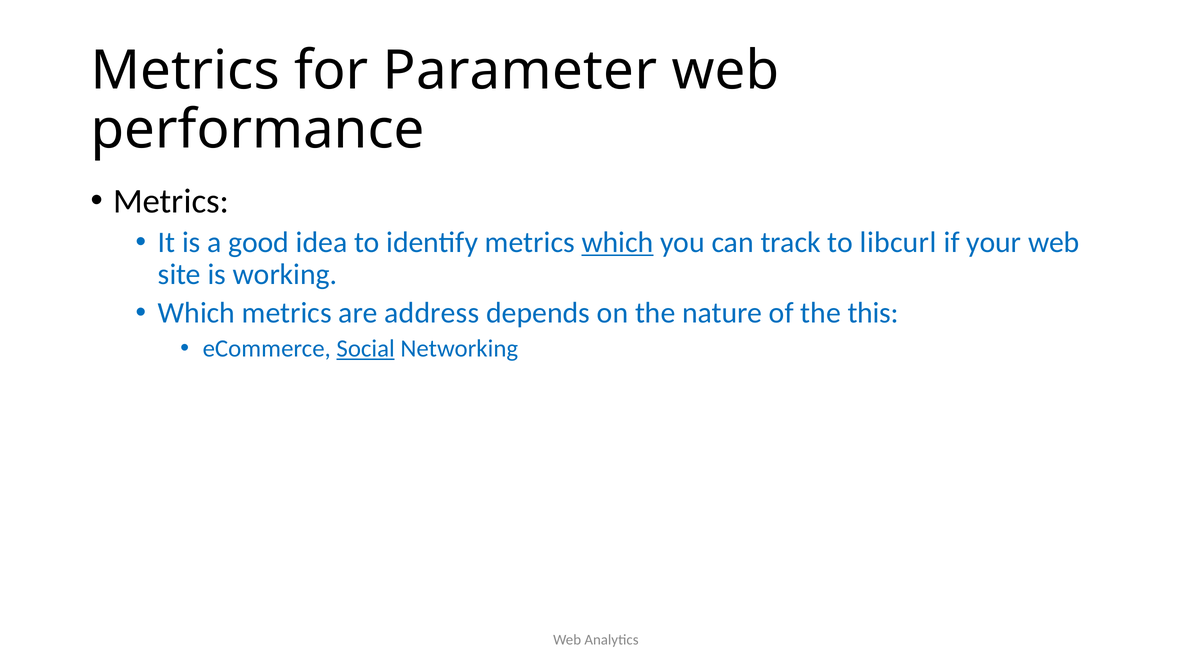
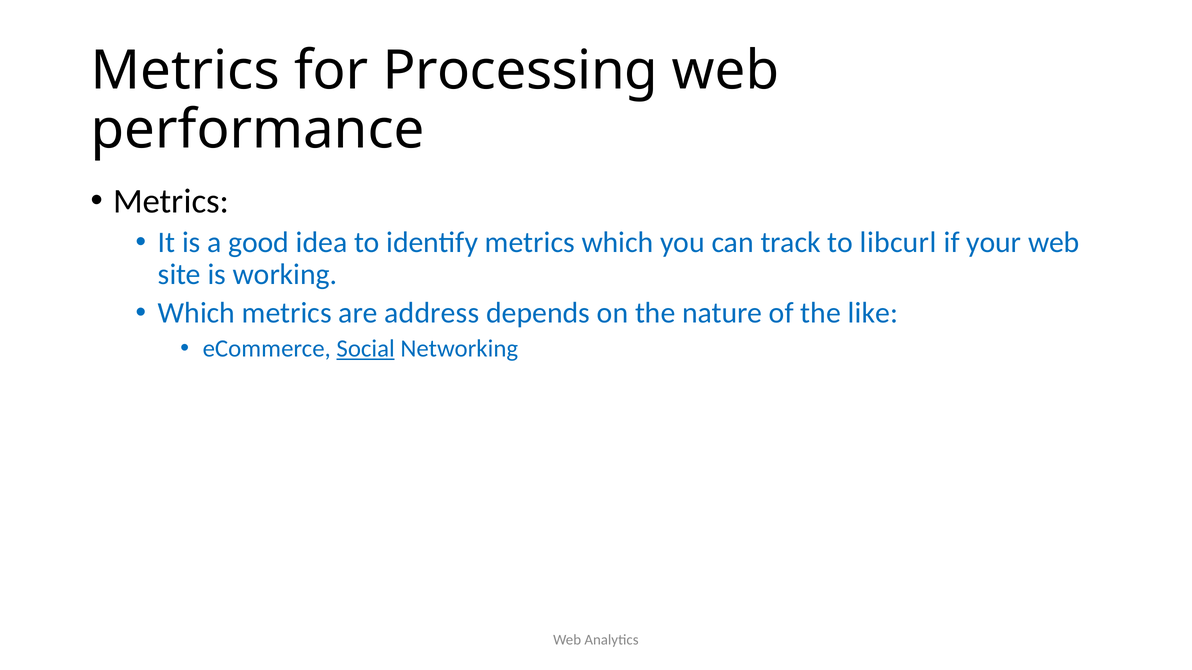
Parameter: Parameter -> Processing (520, 71)
which underline: present -> none (618, 243)
this: this -> like (873, 313)
